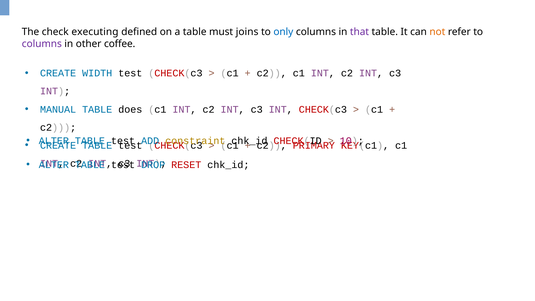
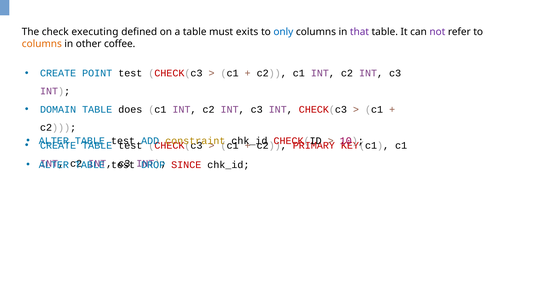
joins: joins -> exits (247, 32)
not colour: orange -> purple (437, 32)
columns colour: purple -> orange (42, 44)
WIDTH: WIDTH -> POINT (97, 73)
MANUAL: MANUAL -> DOMAIN (58, 109)
RESET: RESET -> SINCE (186, 165)
